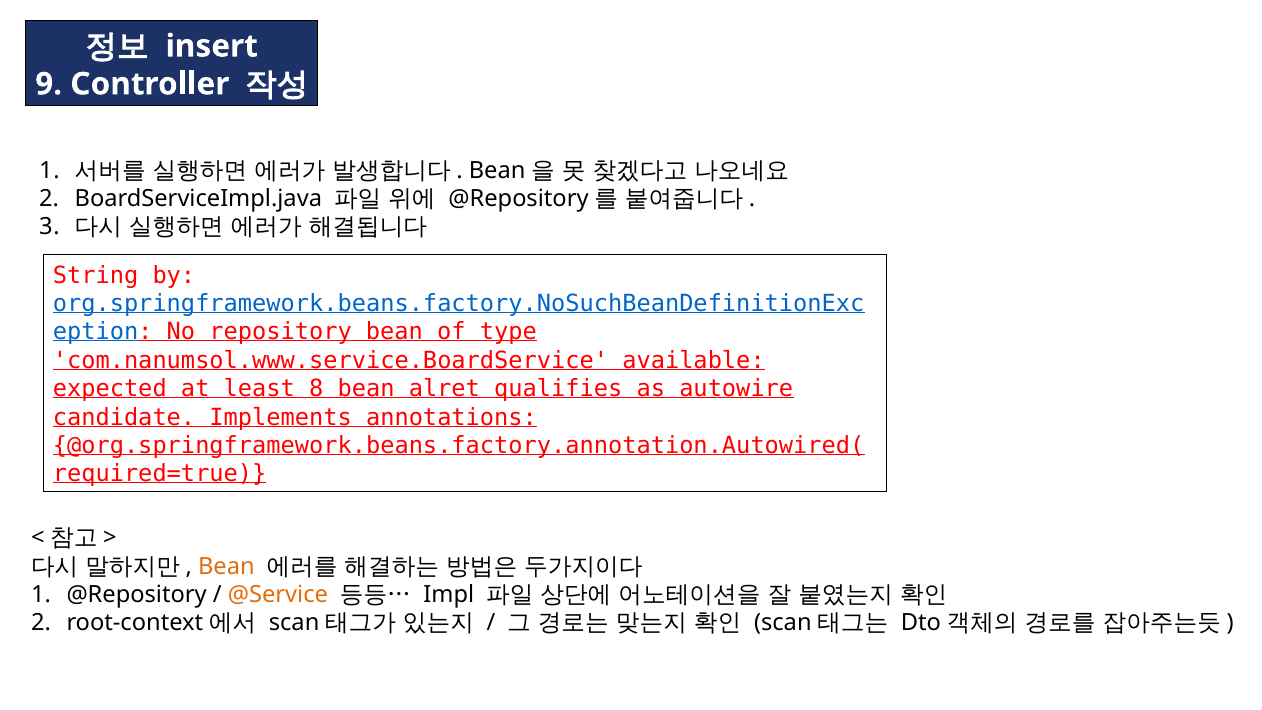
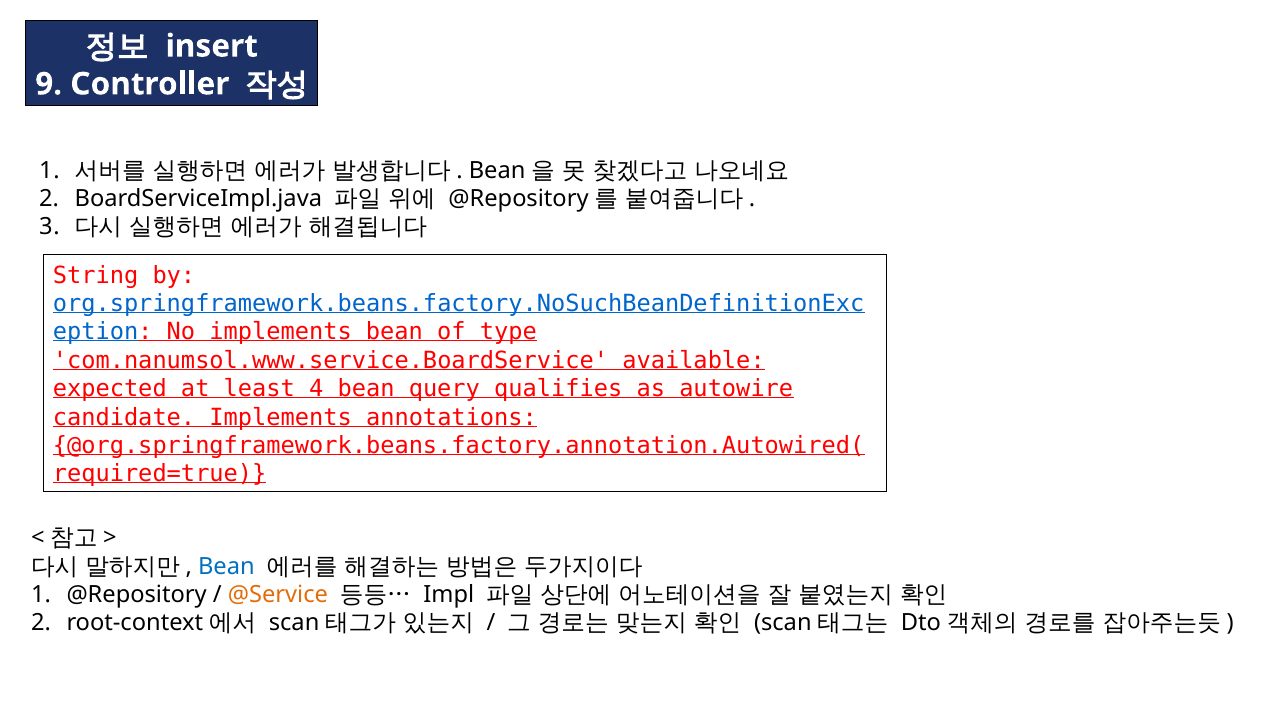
No repository: repository -> implements (281, 332)
8: 8 -> 4 (316, 389)
alret: alret -> query (444, 389)
Bean colour: orange -> blue (226, 566)
